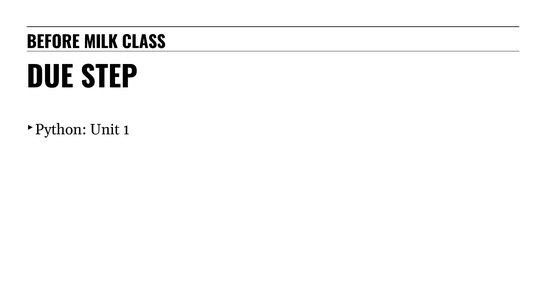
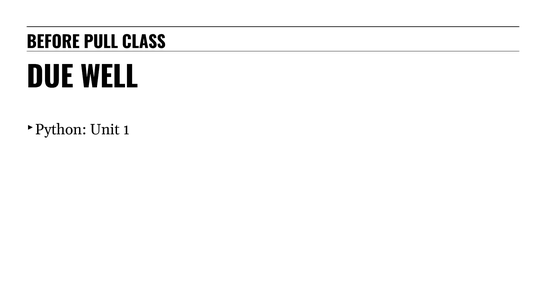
MILK: MILK -> PULL (101, 42)
STEP: STEP -> WELL (109, 78)
